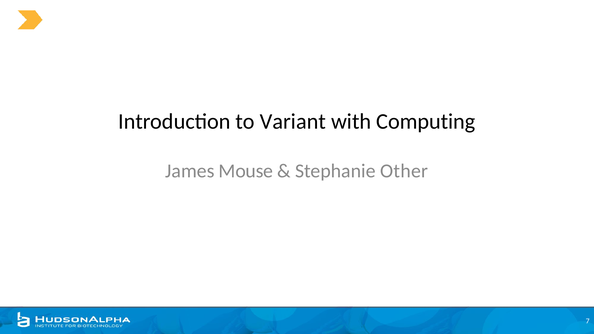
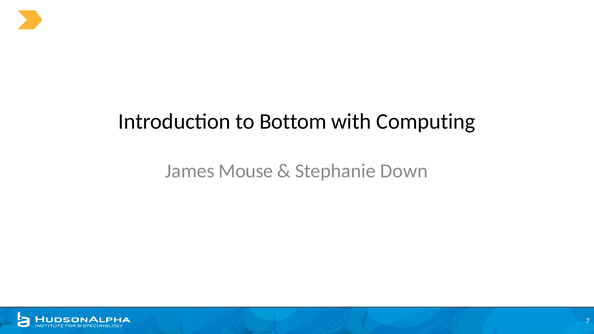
Variant: Variant -> Bottom (293, 121)
Other: Other -> Down (404, 171)
